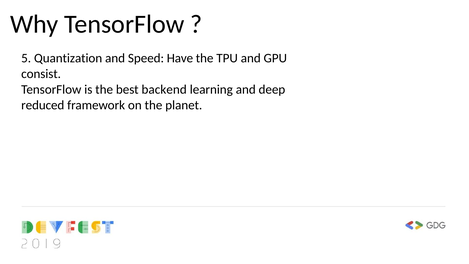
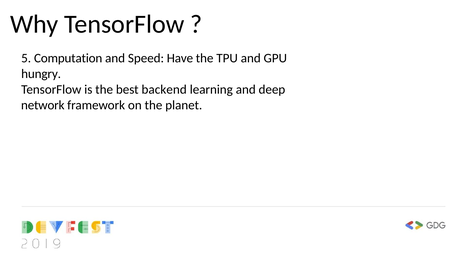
Quantization: Quantization -> Computation (68, 58)
consist: consist -> hungry (41, 74)
reduced: reduced -> network (43, 105)
